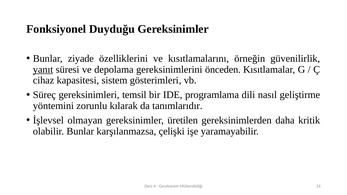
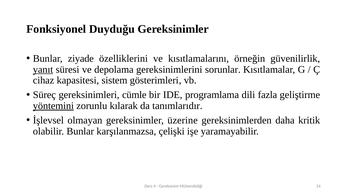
önceden: önceden -> sorunlar (223, 70)
temsil: temsil -> cümle (134, 95)
nasıl: nasıl -> fazla (267, 95)
yöntemini underline: none -> present (53, 106)
üretilen: üretilen -> üzerine (183, 120)
